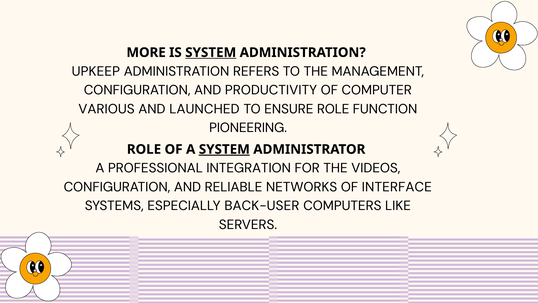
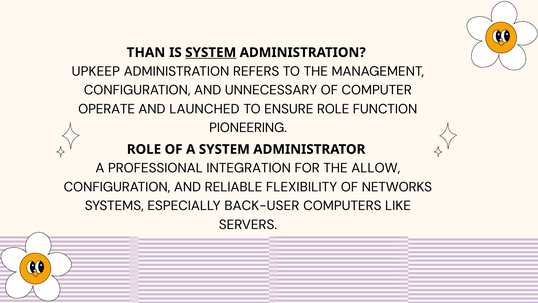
MORE: MORE -> THAN (146, 52)
PRODUCTIVITY: PRODUCTIVITY -> UNNECESSARY (271, 90)
VARIOUS: VARIOUS -> OPERATE (107, 109)
SYSTEM underline: present -> none (224, 149)
VIDEOS: VIDEOS -> ALLOW (376, 168)
NETWORKS: NETWORKS -> FLEXIBILITY (302, 187)
INTERFACE: INTERFACE -> NETWORKS (397, 187)
